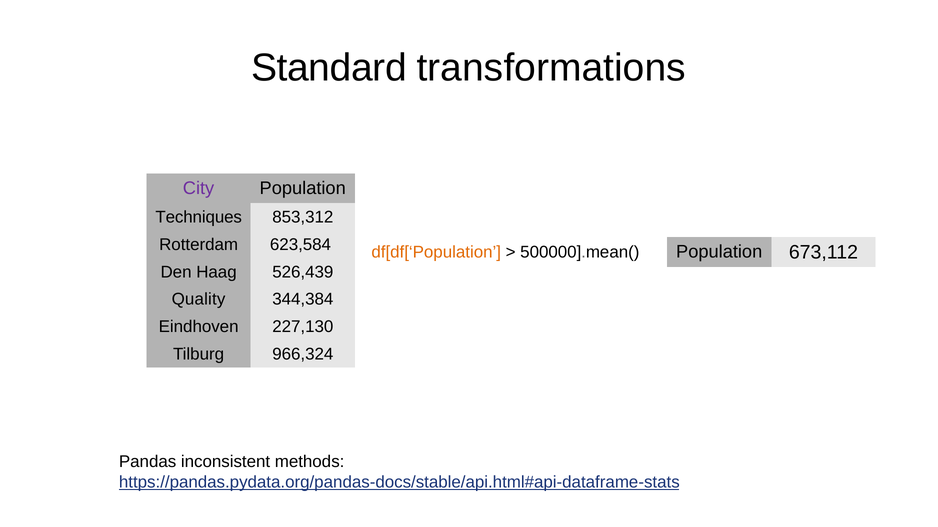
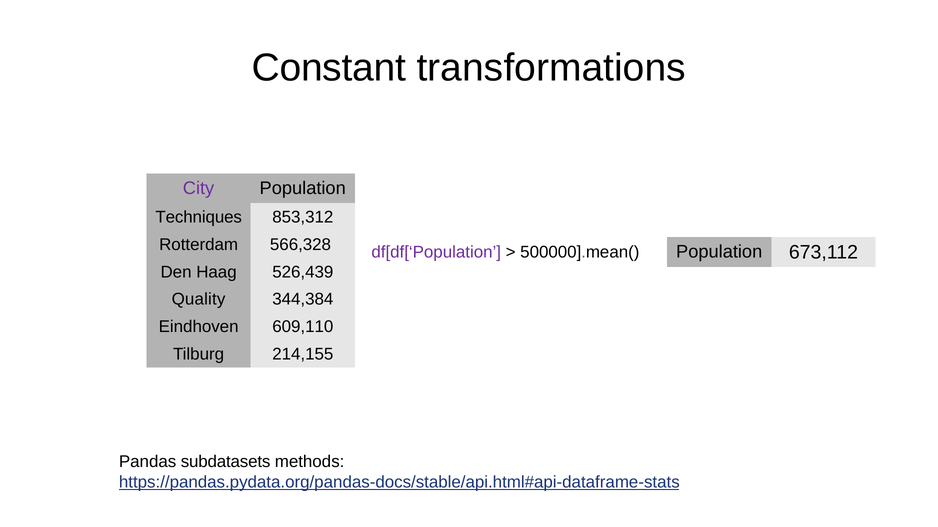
Standard: Standard -> Constant (329, 68)
623,584: 623,584 -> 566,328 (301, 245)
df[df[‘Population colour: orange -> purple (436, 253)
227,130: 227,130 -> 609,110 (303, 327)
966,324: 966,324 -> 214,155 (303, 355)
inconsistent: inconsistent -> subdatasets (226, 462)
